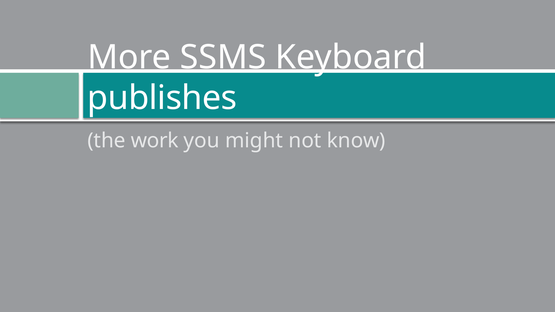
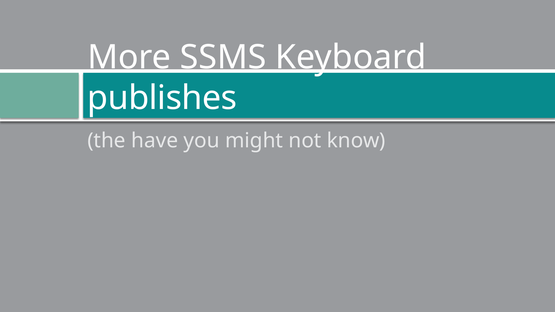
work: work -> have (155, 141)
